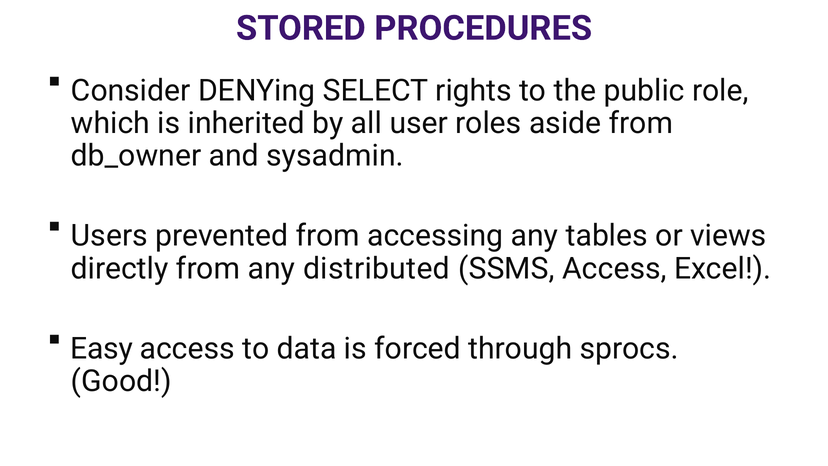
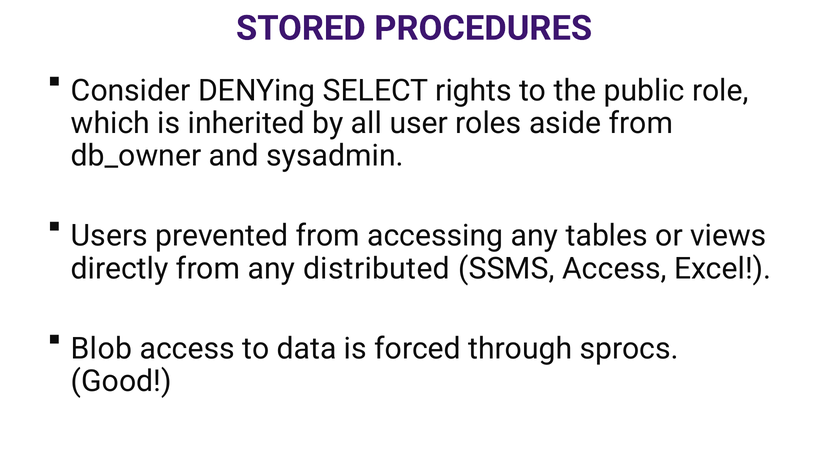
Easy: Easy -> Blob (101, 348)
